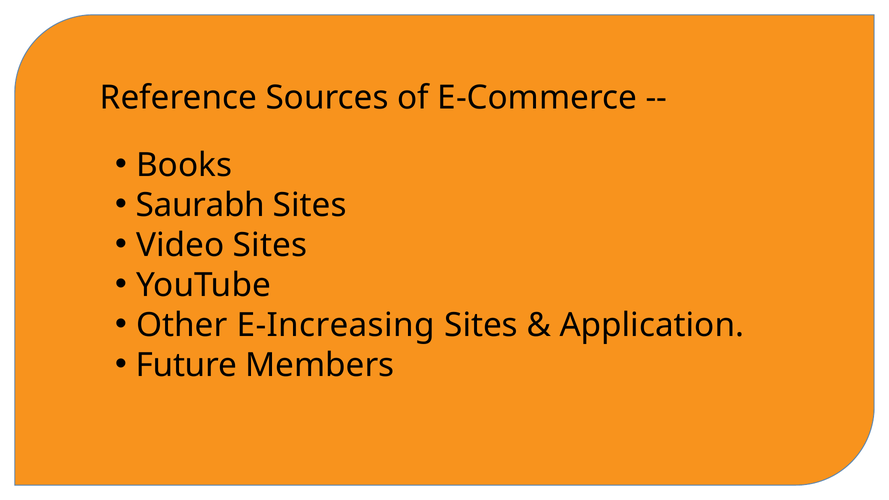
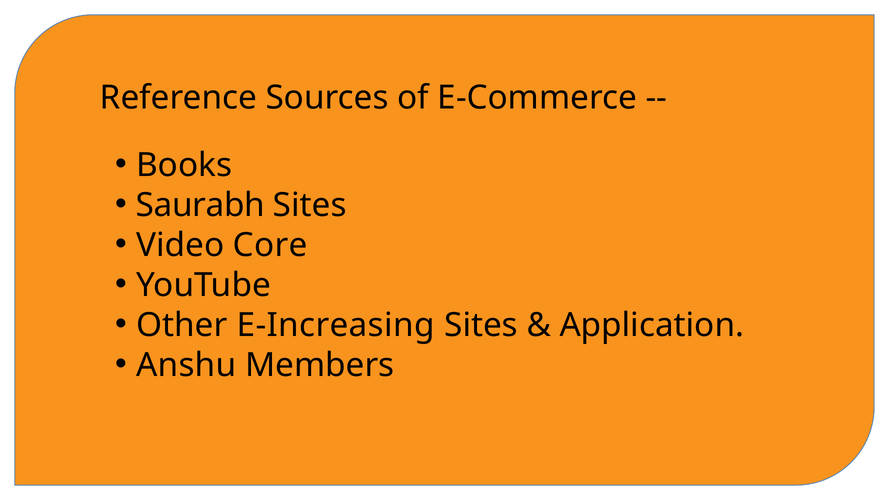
Video Sites: Sites -> Core (270, 245)
Future: Future -> Anshu (186, 365)
